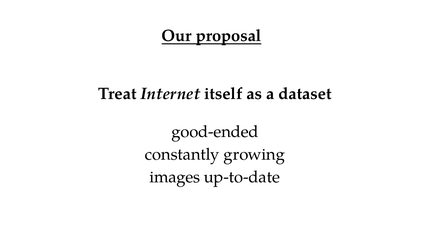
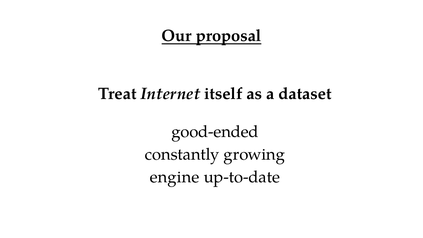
images: images -> engine (175, 177)
